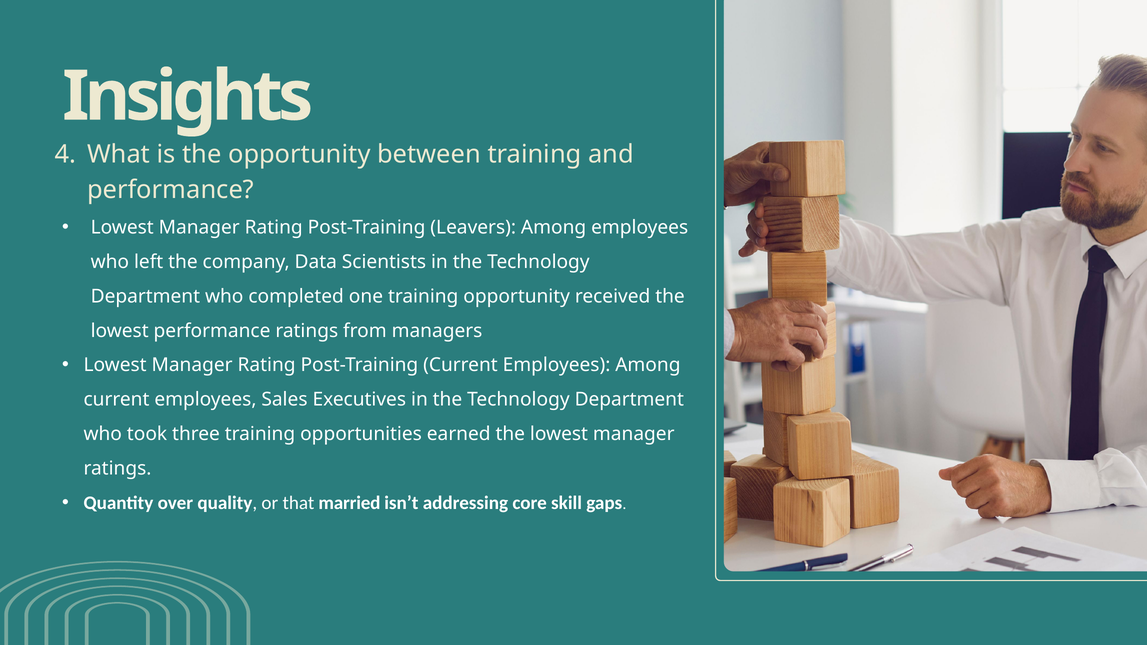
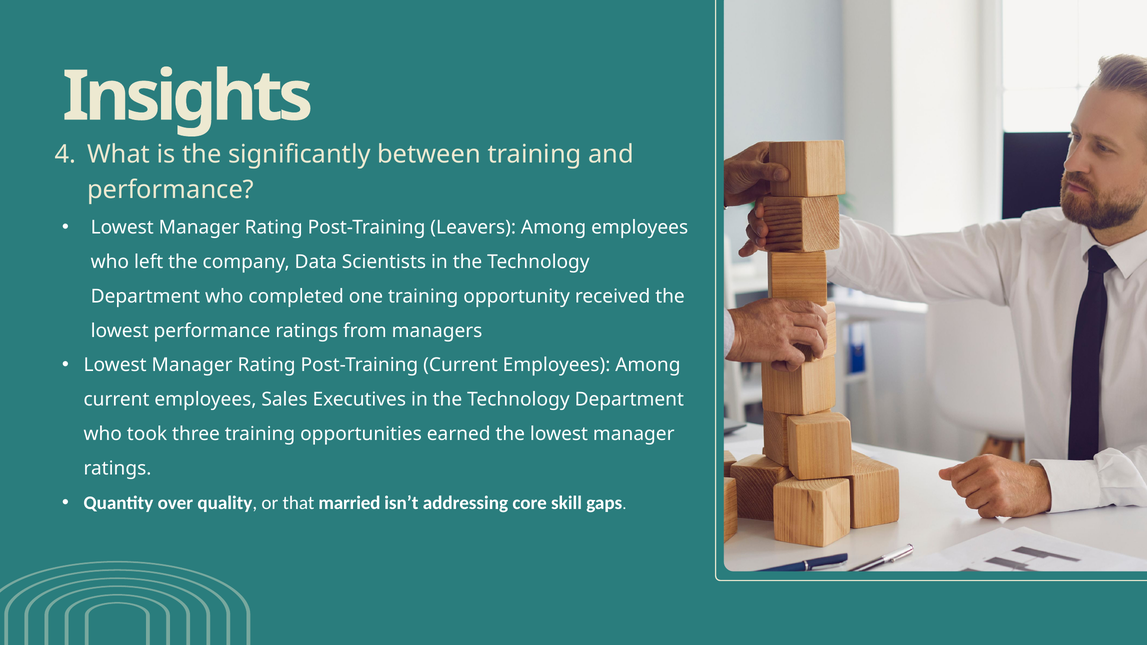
the opportunity: opportunity -> significantly (299, 154)
